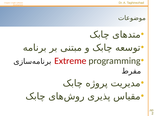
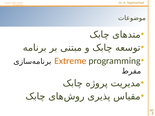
Extreme colour: red -> orange (70, 61)
